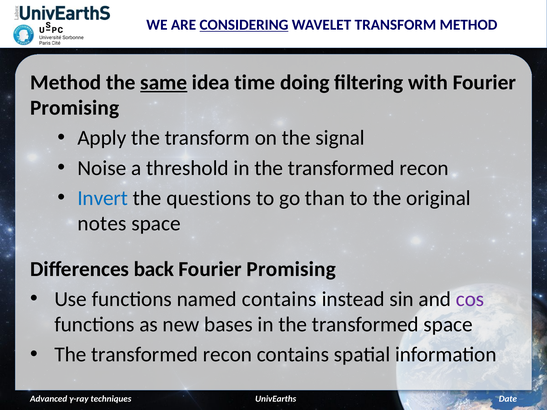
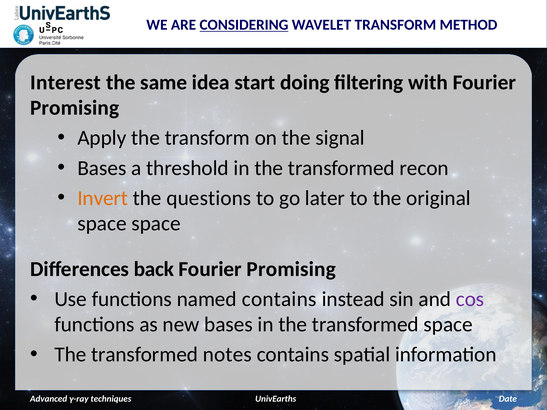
Method: Method -> Interest (66, 83)
same underline: present -> none (164, 83)
time: time -> start (255, 83)
Noise: Noise -> Bases (102, 168)
Invert colour: blue -> orange (103, 198)
than: than -> later (325, 198)
notes: notes -> space (102, 224)
recon: recon -> notes (227, 355)
